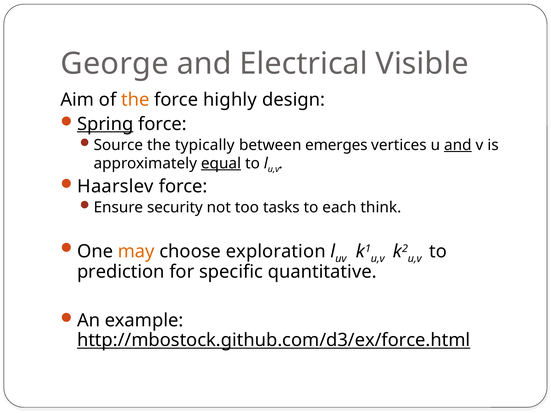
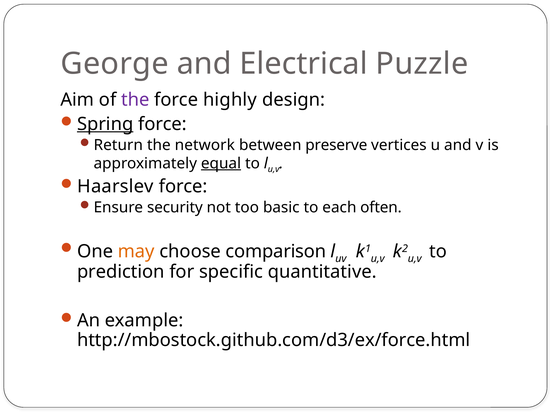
Visible: Visible -> Puzzle (422, 64)
the colour: orange -> purple (135, 100)
Source: Source -> Return (118, 145)
typically: typically -> network (205, 145)
emerges: emerges -> preserve (336, 145)
and underline: present -> none (458, 145)
tasks: tasks -> basic (281, 208)
think: think -> often (381, 208)
exploration: exploration -> comparison (276, 252)
http://mbostock.github.com/d3/ex/force.html underline: present -> none (274, 340)
